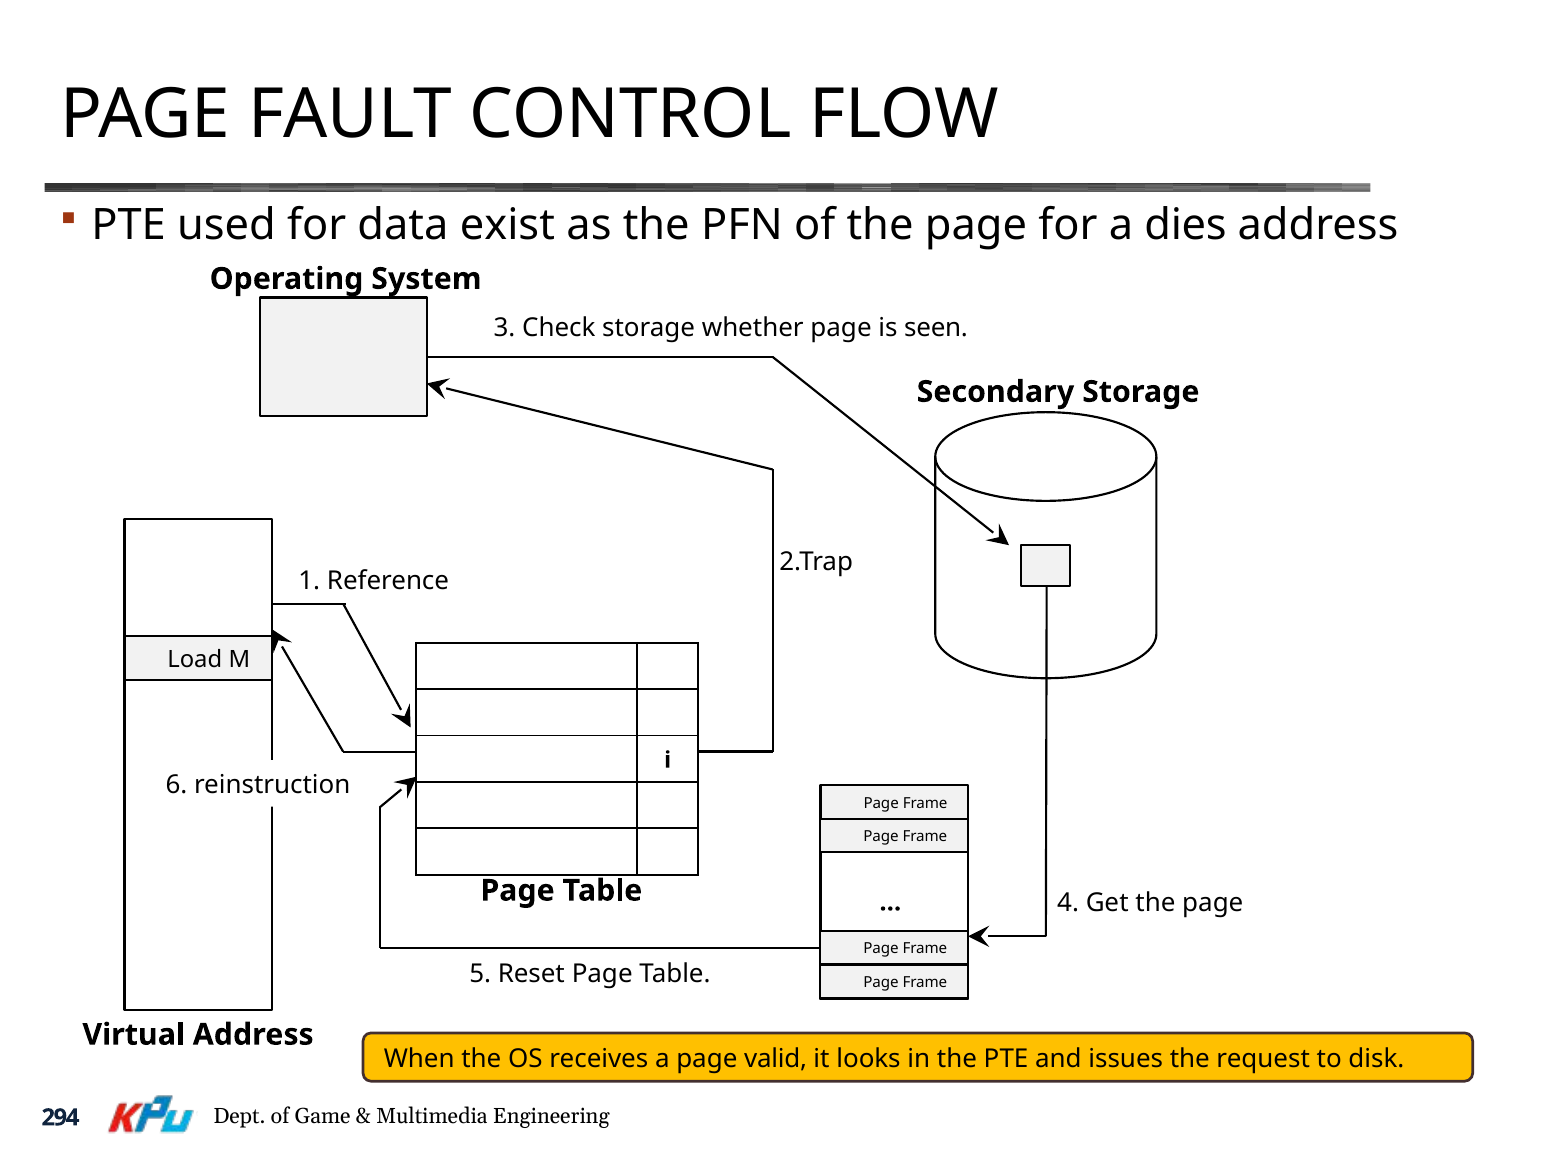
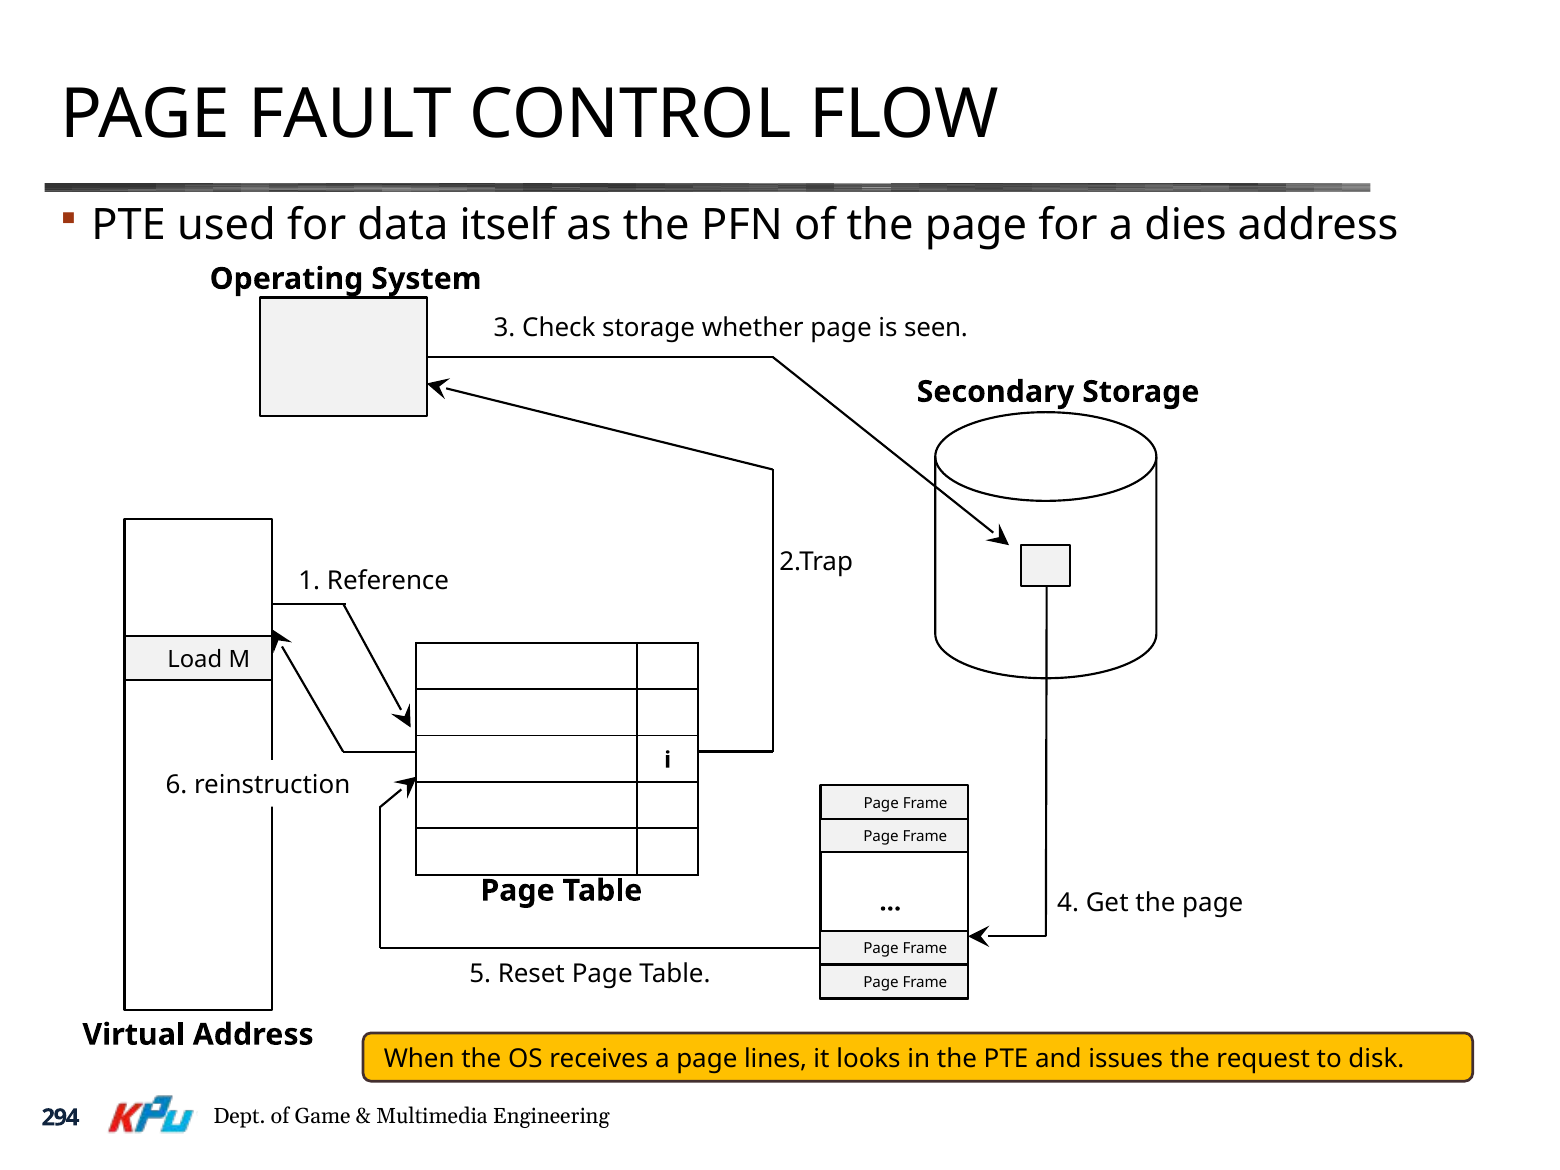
exist: exist -> itself (508, 225)
valid: valid -> lines (776, 1059)
